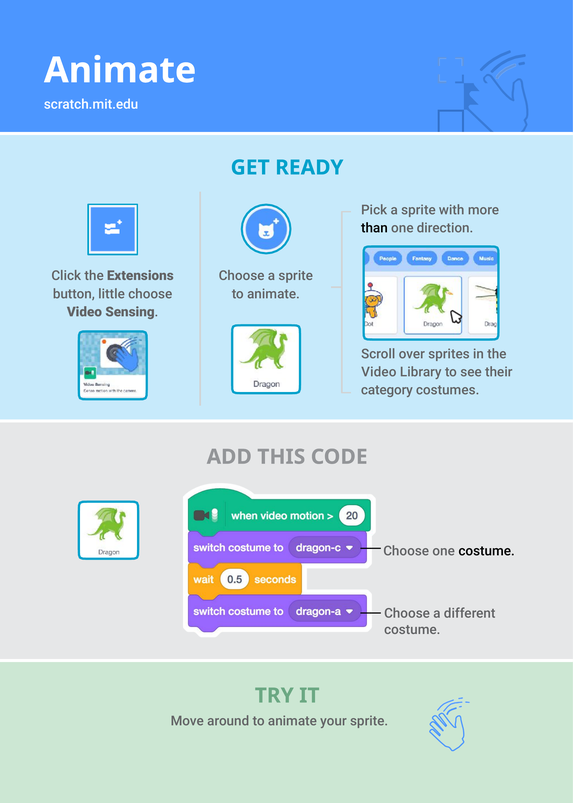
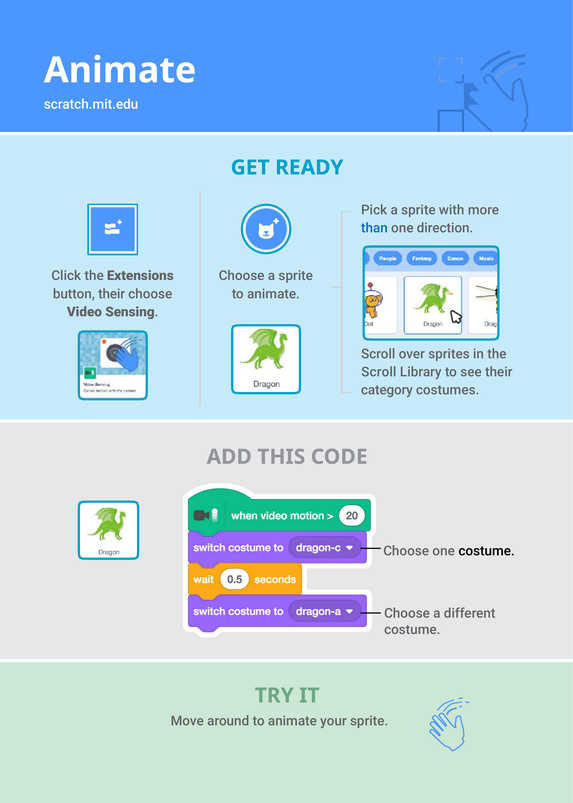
than colour: black -> blue (374, 228)
button little: little -> their (112, 294)
Video: Video -> Scroll (379, 372)
